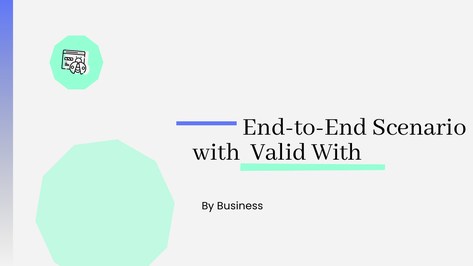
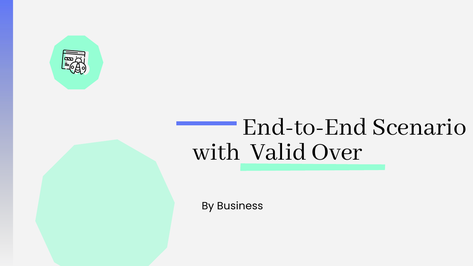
Valid With: With -> Over (337, 151)
